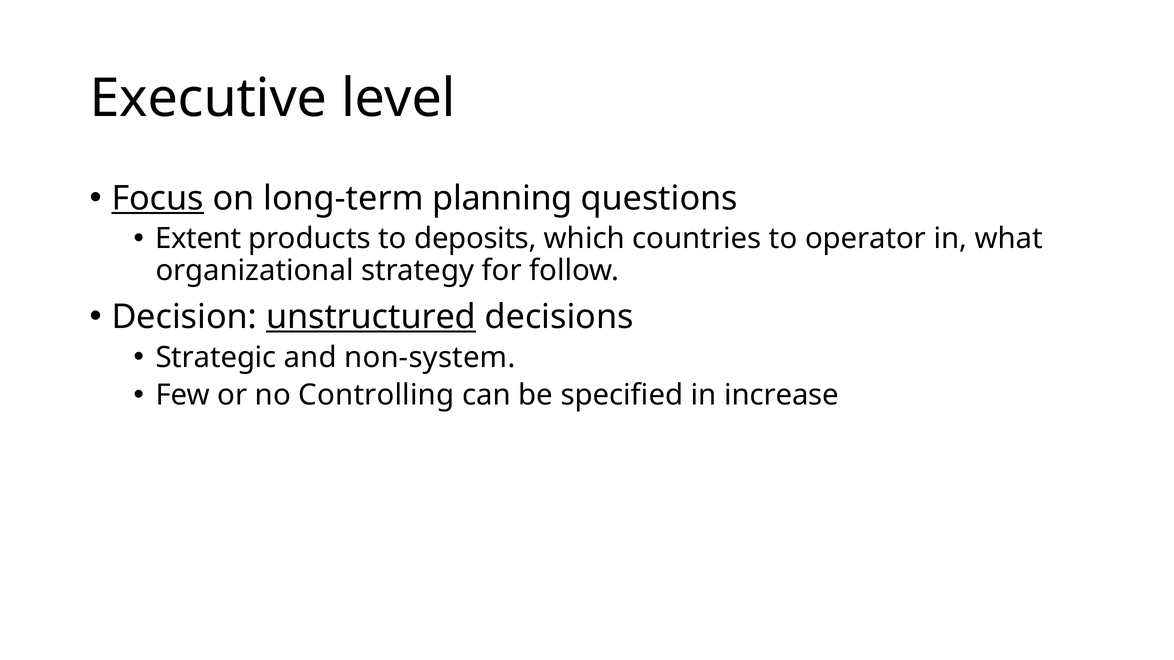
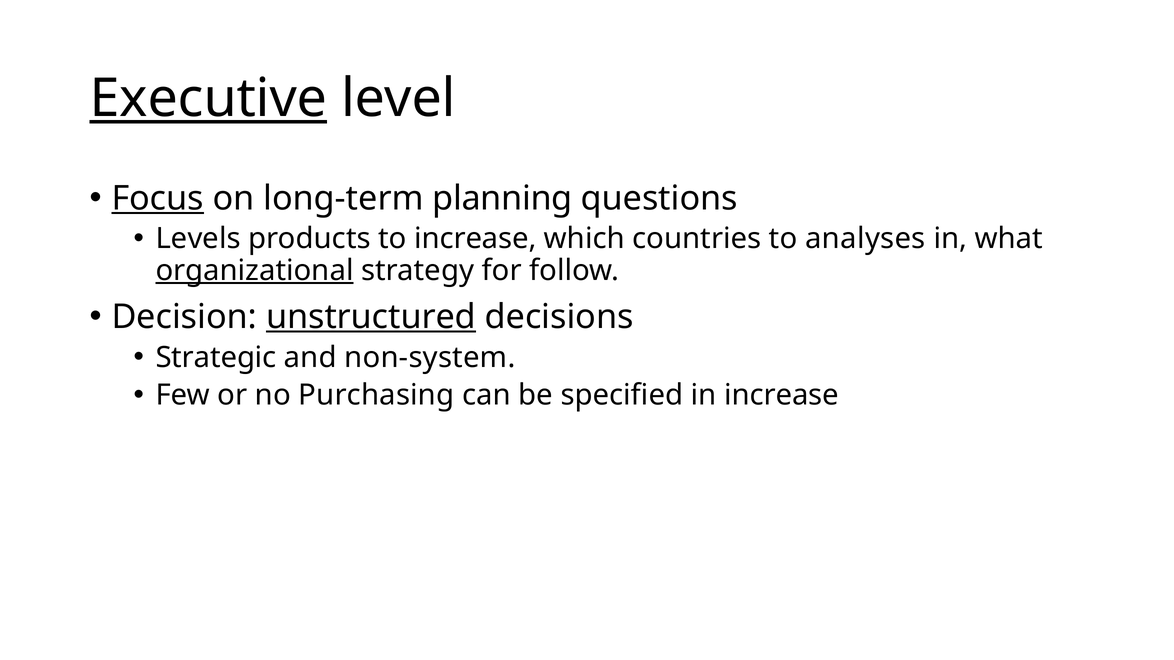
Executive underline: none -> present (208, 99)
Extent: Extent -> Levels (198, 239)
to deposits: deposits -> increase (475, 239)
operator: operator -> analyses (865, 239)
organizational underline: none -> present (255, 271)
Controlling: Controlling -> Purchasing (376, 395)
